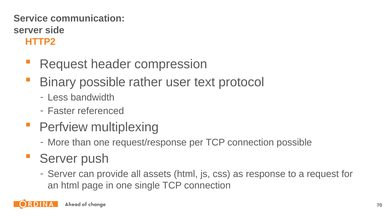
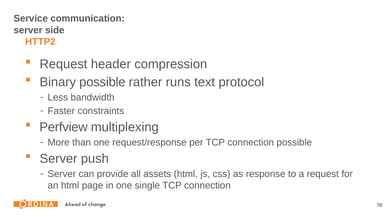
user: user -> runs (178, 82)
referenced: referenced -> constraints (101, 111)
